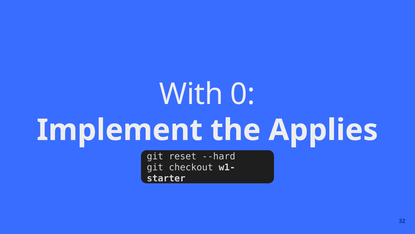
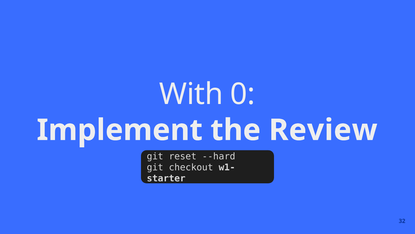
Applies: Applies -> Review (323, 130)
